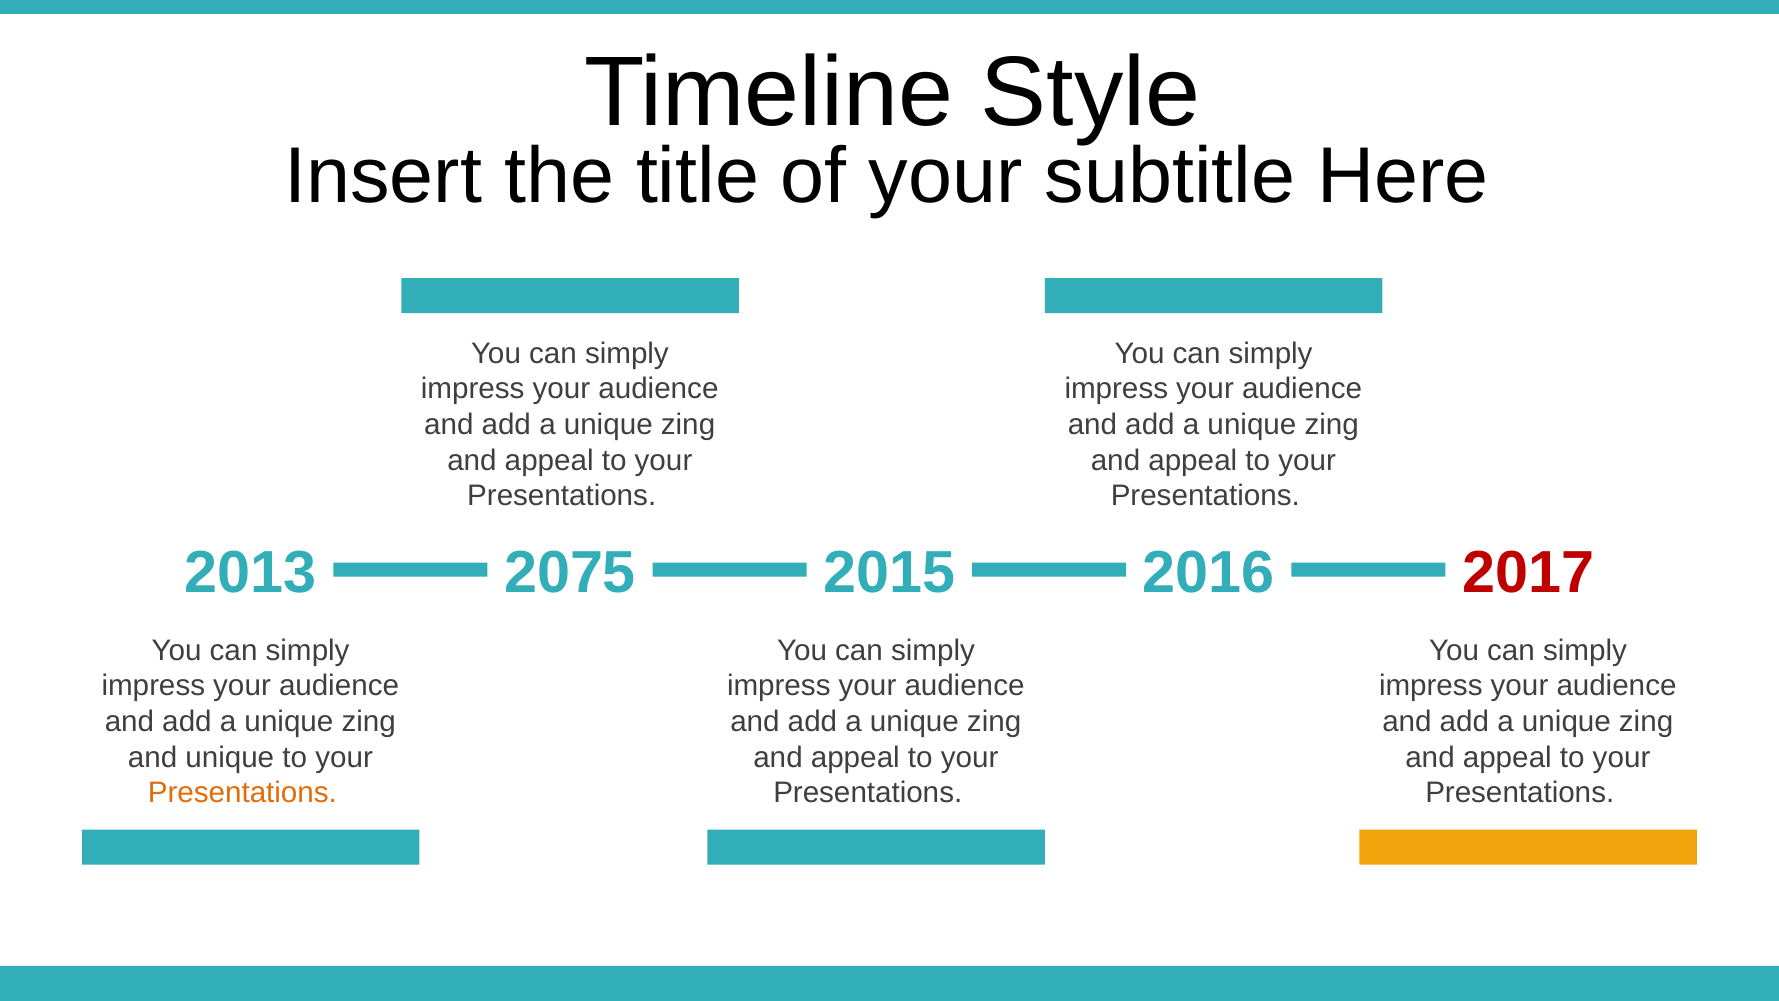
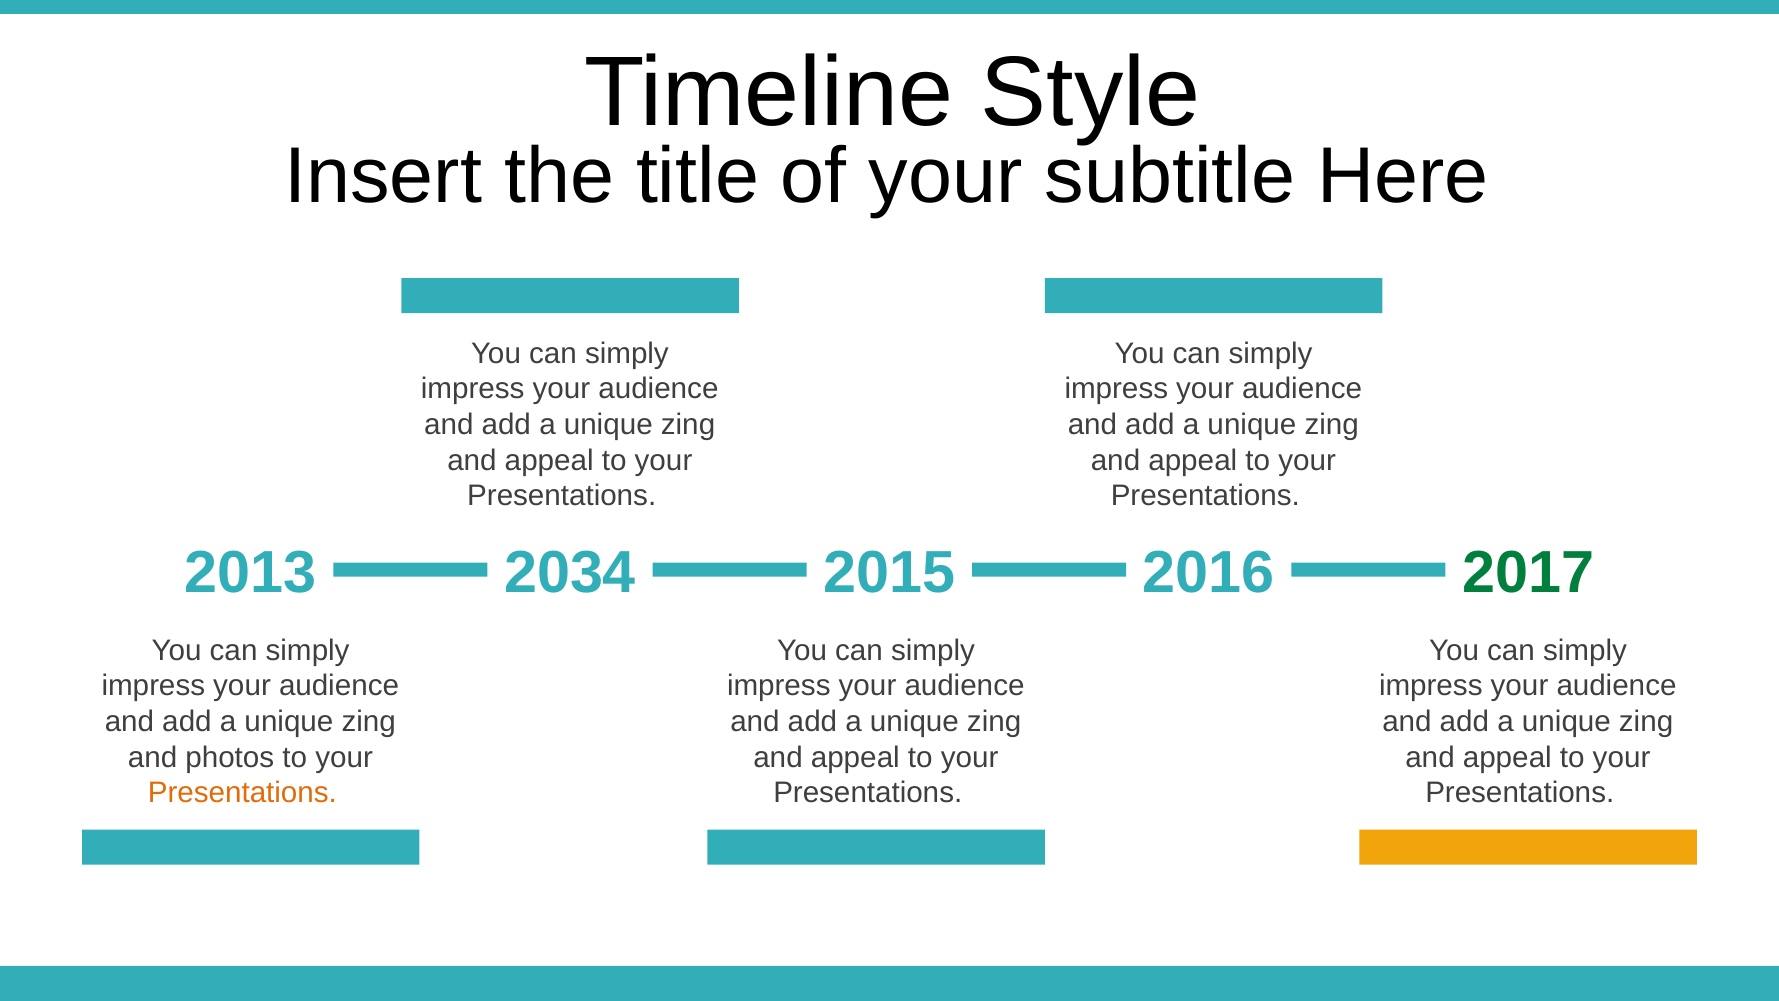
2075: 2075 -> 2034 (570, 573)
2017 colour: red -> green (1528, 573)
and unique: unique -> photos (230, 757)
